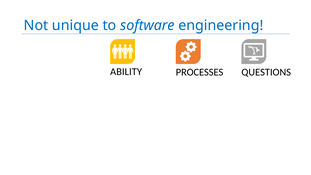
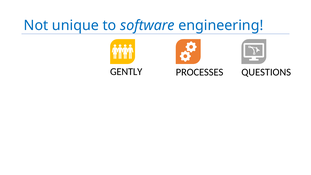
ABILITY: ABILITY -> GENTLY (126, 72)
